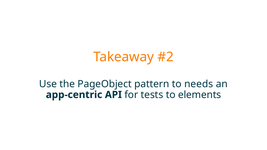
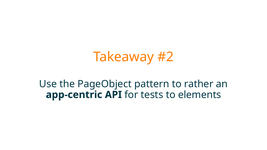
needs: needs -> rather (199, 84)
